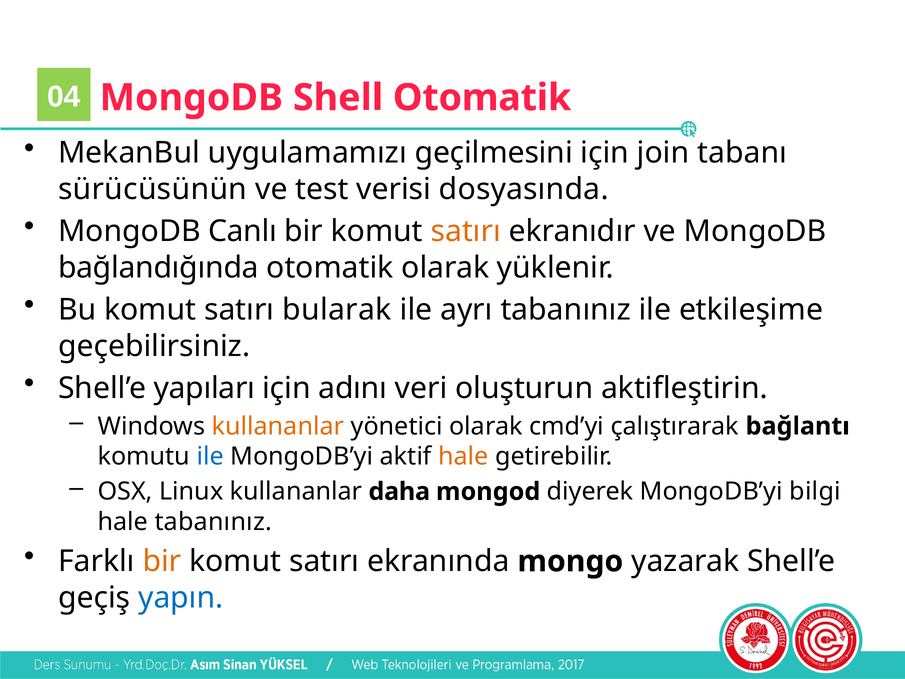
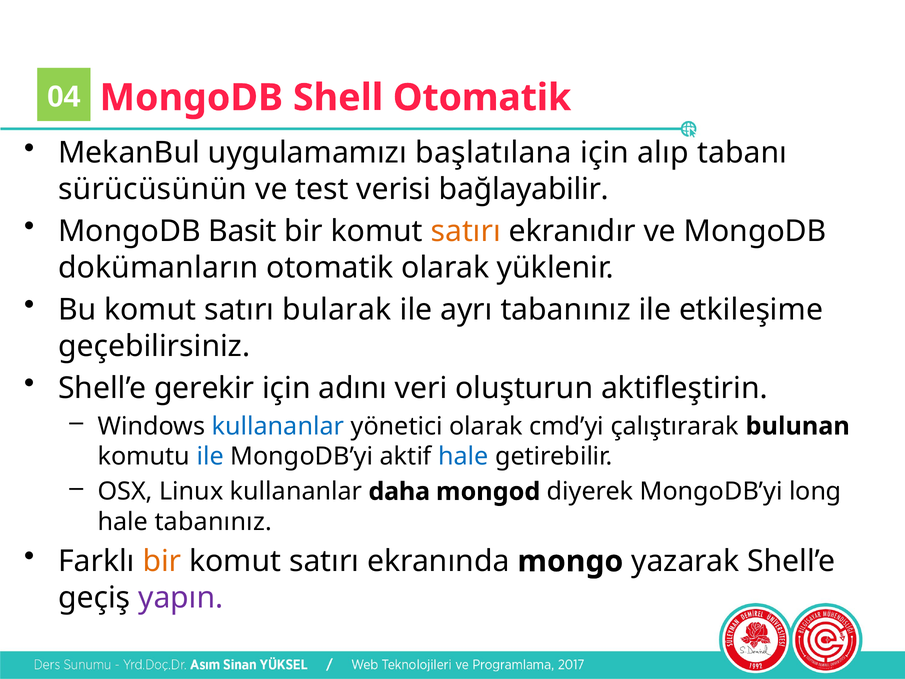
geçilmesini: geçilmesini -> başlatılana (494, 153)
join: join -> alıp (663, 153)
dosyasında: dosyasında -> bağlayabilir (524, 189)
Canlı: Canlı -> Basit (243, 231)
bağlandığında: bağlandığında -> dokümanların (158, 268)
yapıları: yapıları -> gerekir (204, 388)
kullananlar colour: orange -> blue (278, 426)
bağlantı: bağlantı -> bulunan (798, 426)
hale colour: orange -> blue (463, 456)
bilgi: bilgi -> long (815, 491)
yapın colour: blue -> purple (181, 597)
